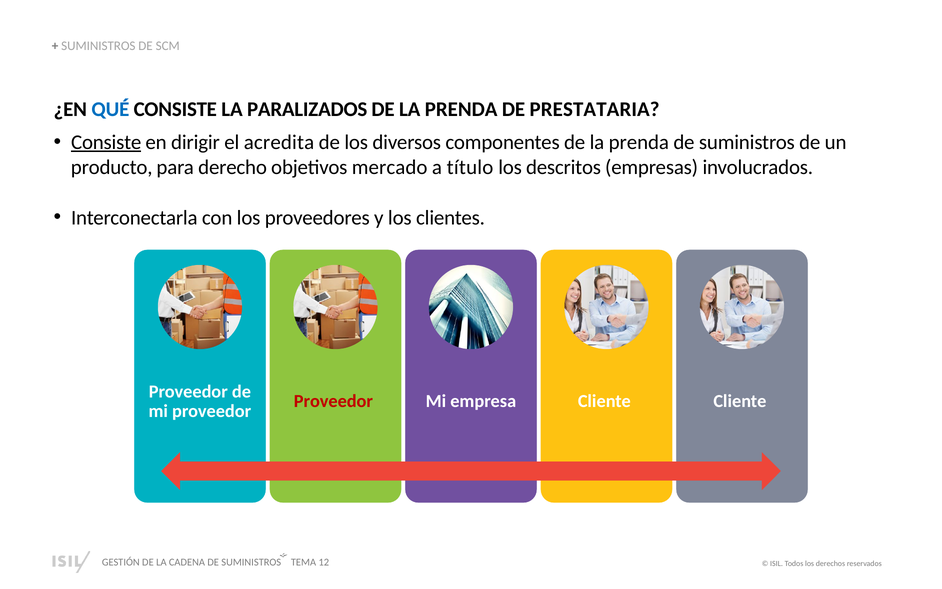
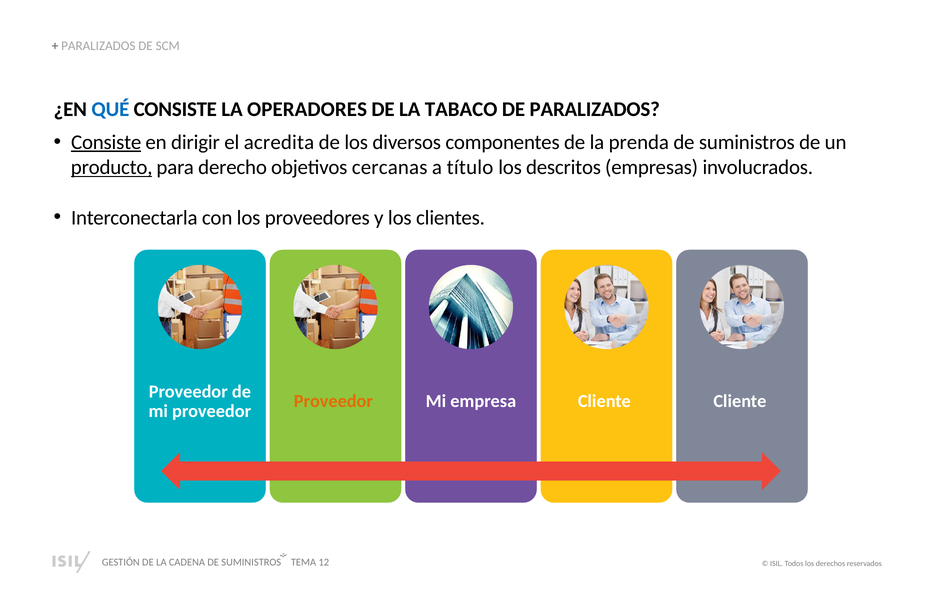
SUMINISTROS: SUMINISTROS -> PARALIZADOS (98, 46)
PARALIZADOS: PARALIZADOS -> OPERADORES (307, 109)
PRENDA: PRENDA -> TABACO (461, 109)
DE PRESTATARIA: PRESTATARIA -> PARALIZADOS (595, 109)
producto underline: none -> present (112, 167)
mercado: mercado -> cercanas (390, 167)
Proveedor colour: red -> orange (333, 401)
